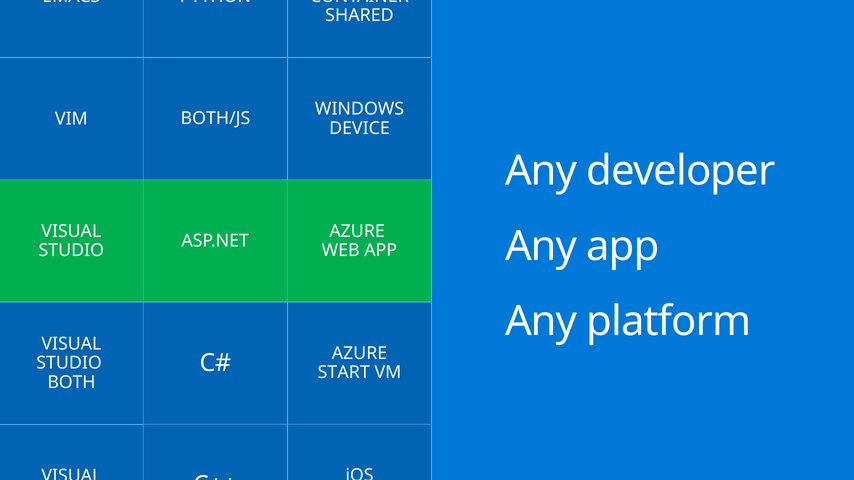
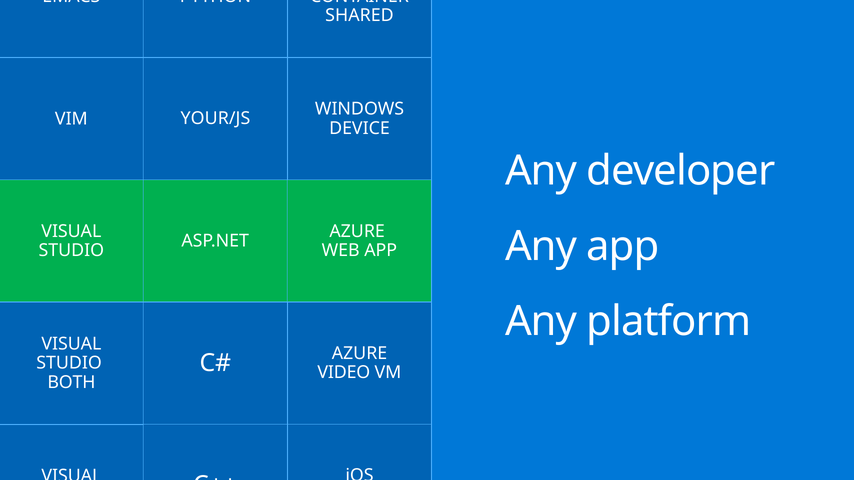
BOTH/JS: BOTH/JS -> YOUR/JS (215, 119)
START: START -> VIDEO (344, 373)
